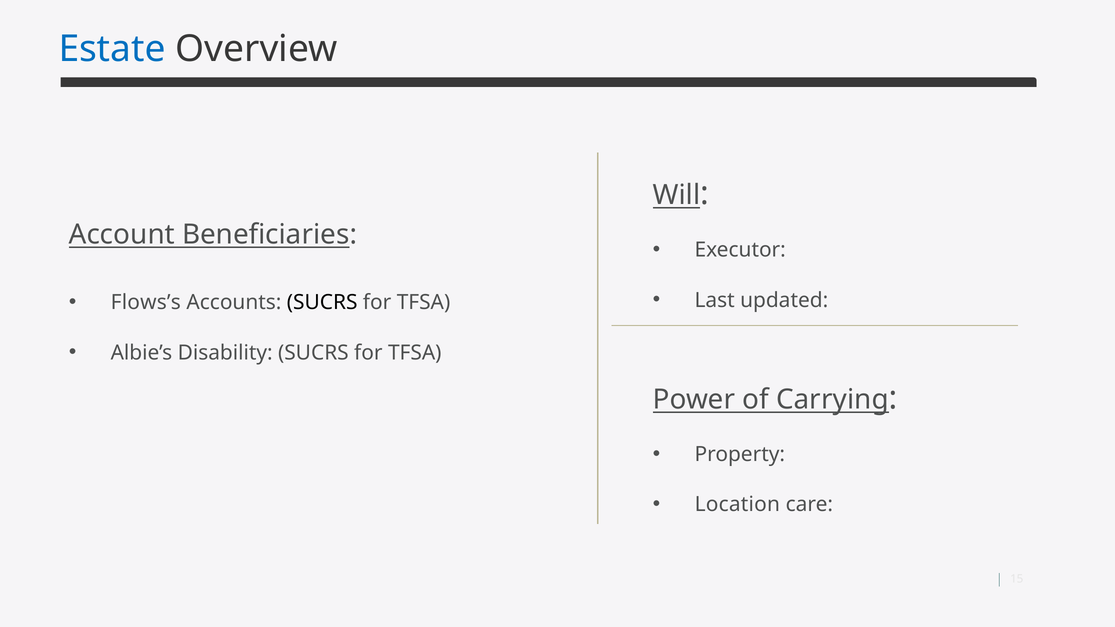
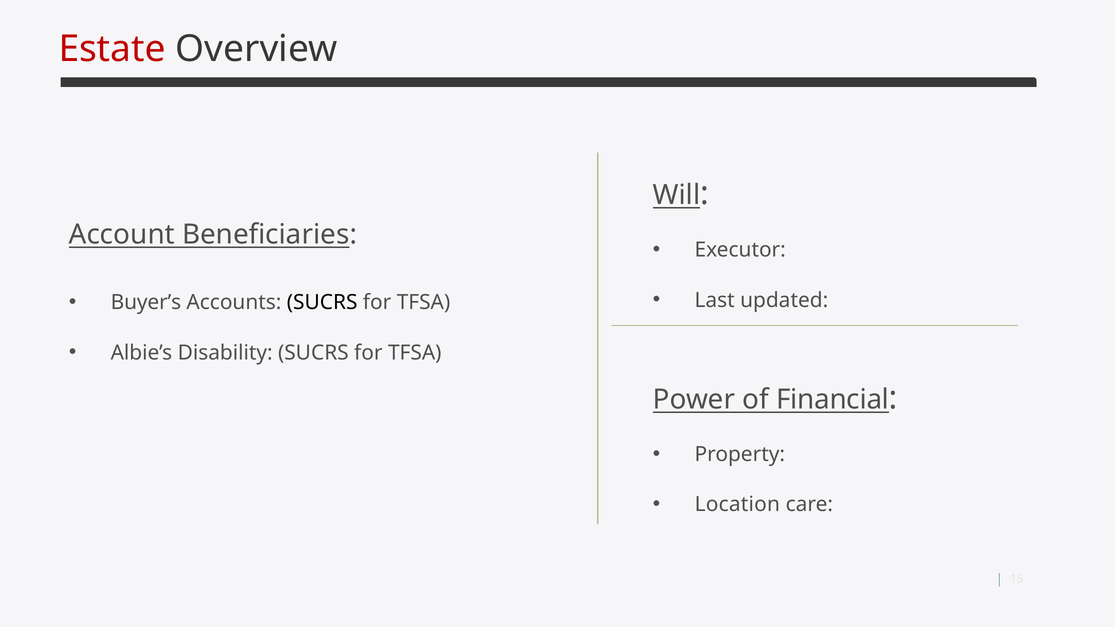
Estate colour: blue -> red (112, 49)
Flows’s: Flows’s -> Buyer’s (146, 303)
Carrying: Carrying -> Financial (833, 400)
